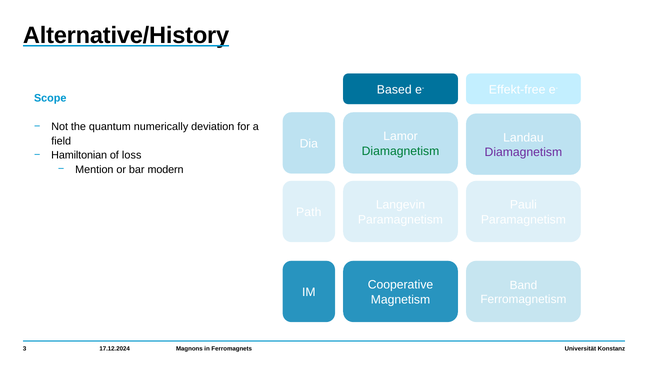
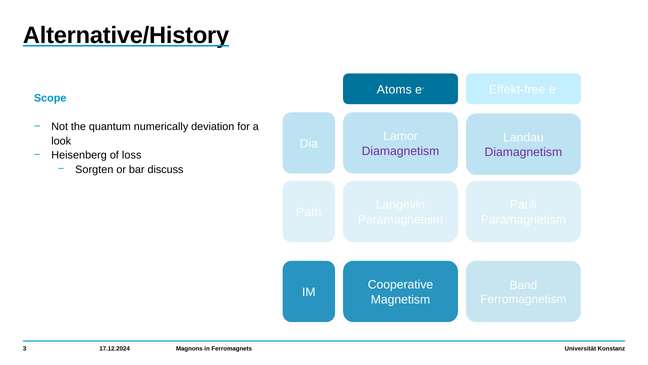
Based: Based -> Atoms (394, 90)
field: field -> look (61, 141)
Diamagnetism colour: green -> purple (400, 151)
Hamiltonian: Hamiltonian -> Heisenberg (79, 155)
Mention: Mention -> Sorgten (94, 169)
modern: modern -> discuss (166, 169)
